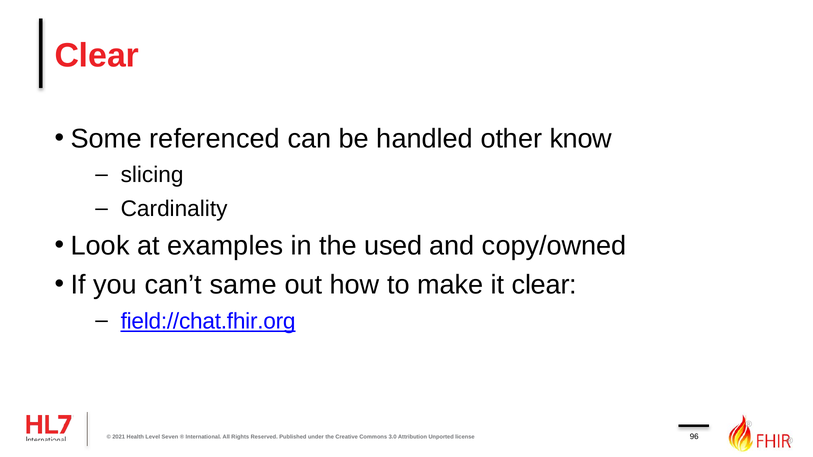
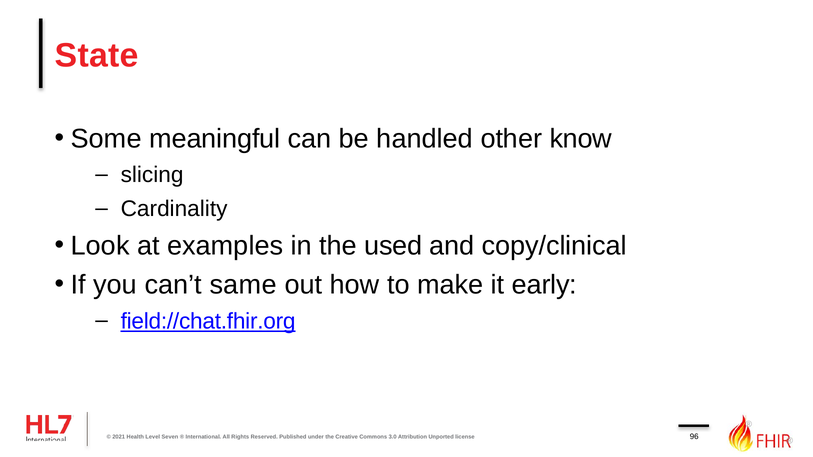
Clear: Clear -> State (97, 55)
referenced: referenced -> meaningful (215, 139)
copy/owned: copy/owned -> copy/clinical (554, 246)
it clear: clear -> early (544, 285)
